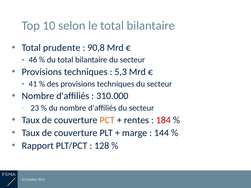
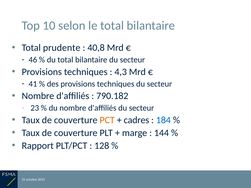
90,8: 90,8 -> 40,8 (96, 48)
5,3: 5,3 -> 4,3 (121, 72)
310.000: 310.000 -> 790.182 (112, 96)
rentes: rentes -> cadres (136, 120)
184 colour: red -> blue (163, 120)
